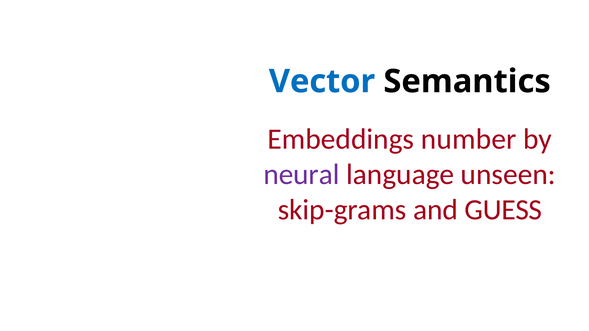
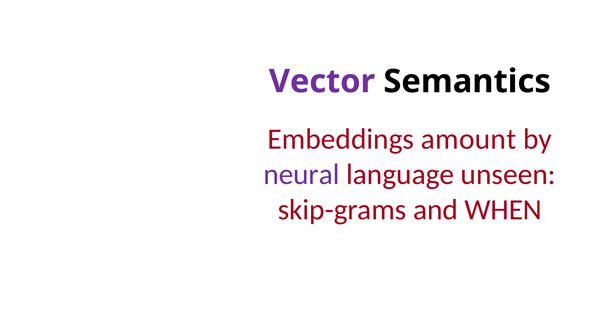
Vector colour: blue -> purple (322, 82)
number: number -> amount (469, 139)
GUESS: GUESS -> WHEN (503, 210)
